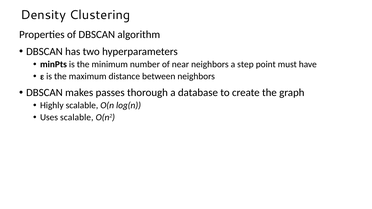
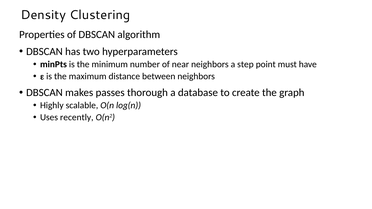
Uses scalable: scalable -> recently (77, 118)
